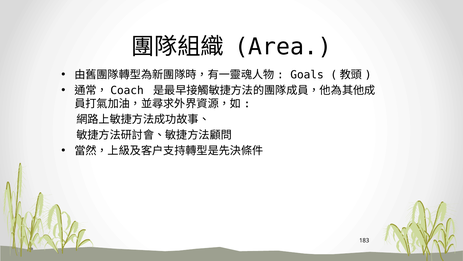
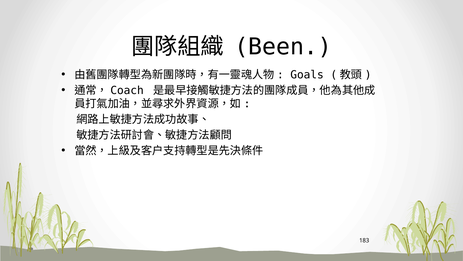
Area: Area -> Been (283, 47)
